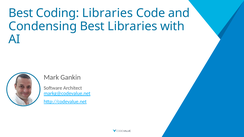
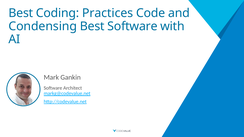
Coding Libraries: Libraries -> Practices (108, 13)
Best Libraries: Libraries -> Software (132, 26)
